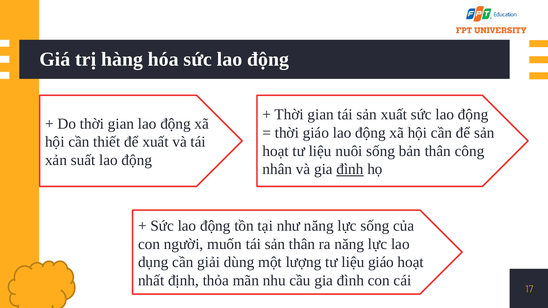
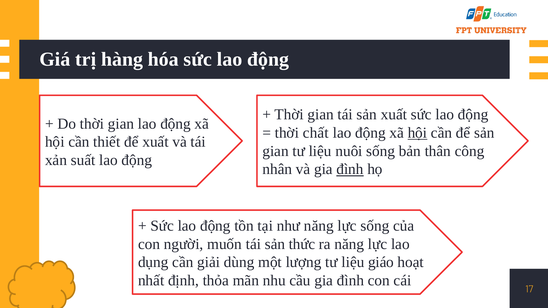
thời giáo: giáo -> chất (316, 133)
hội underline: none -> present (417, 133)
hoạt: hoạt -> gian (276, 151)
sản thân: thân -> thức (302, 244)
